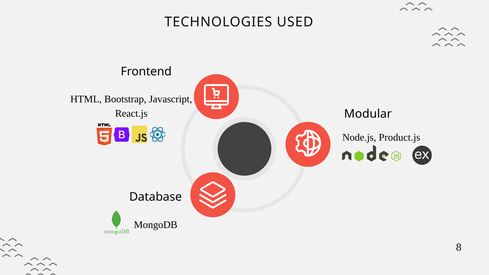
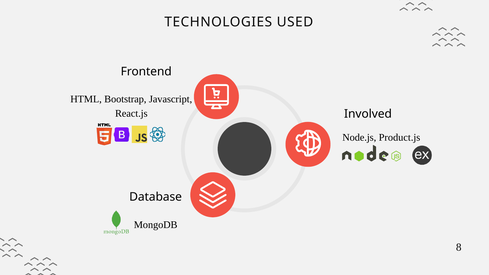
Modular: Modular -> Involved (368, 114)
